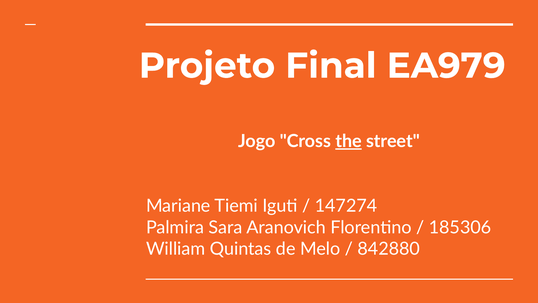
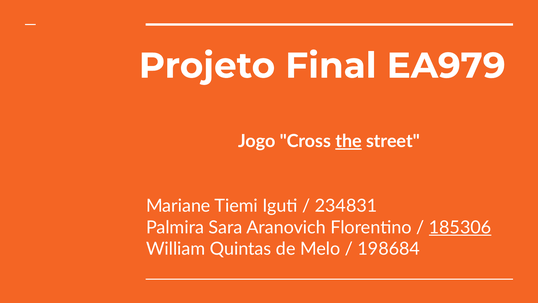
147274: 147274 -> 234831 (346, 206)
185306 underline: none -> present (460, 227)
842880: 842880 -> 198684 (389, 249)
